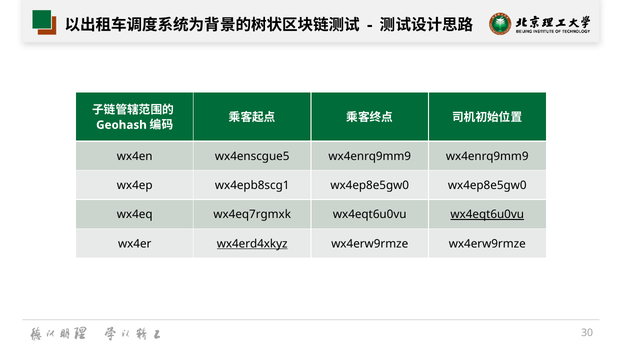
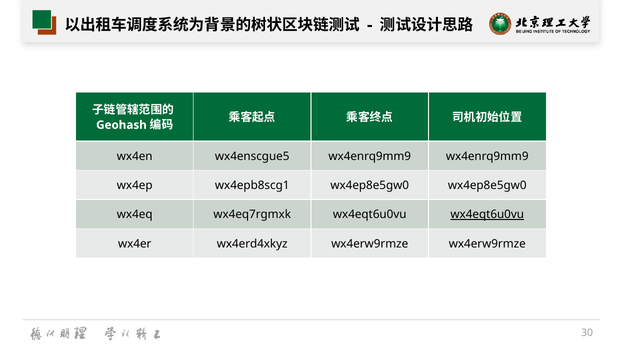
wx4erd4xkyz underline: present -> none (252, 244)
